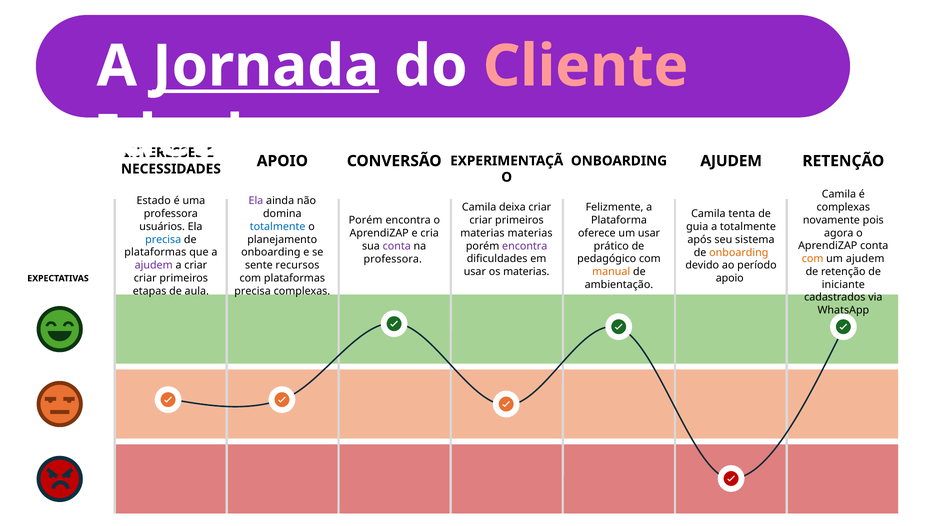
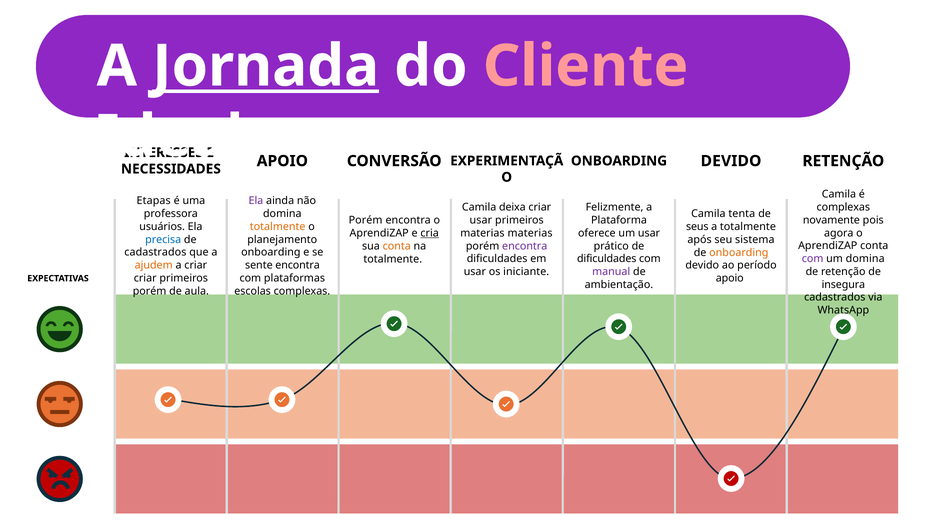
AJUDEM: AJUDEM -> DEVIDO (731, 161)
Estado: Estado -> Etapas (154, 201)
criar: criar -> usar (481, 220)
totalmente colour: blue -> orange (278, 227)
guia: guia -> seus (697, 227)
cria underline: none -> present (430, 233)
conta colour: purple -> orange (397, 246)
plataformas: plataformas -> cadastrados (155, 252)
com colour: orange -> purple (813, 259)
um ajudem: ajudem -> domina (865, 259)
pedagógico: pedagógico -> dificuldades (607, 259)
professora: professora -> totalmente (393, 259)
ajudem colour: purple -> orange (154, 265)
sente recursos: recursos -> encontra (298, 265)
os materias: materias -> iniciante (526, 272)
manual colour: orange -> purple (611, 272)
iniciante: iniciante -> insegura (843, 284)
etapas: etapas -> porém (150, 291)
precisa: precisa -> escolas (253, 291)
